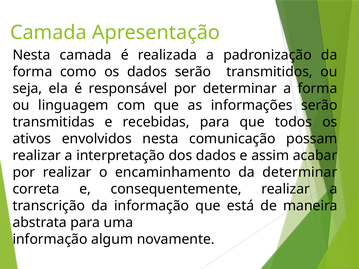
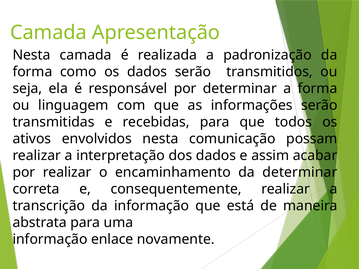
algum: algum -> enlace (112, 239)
